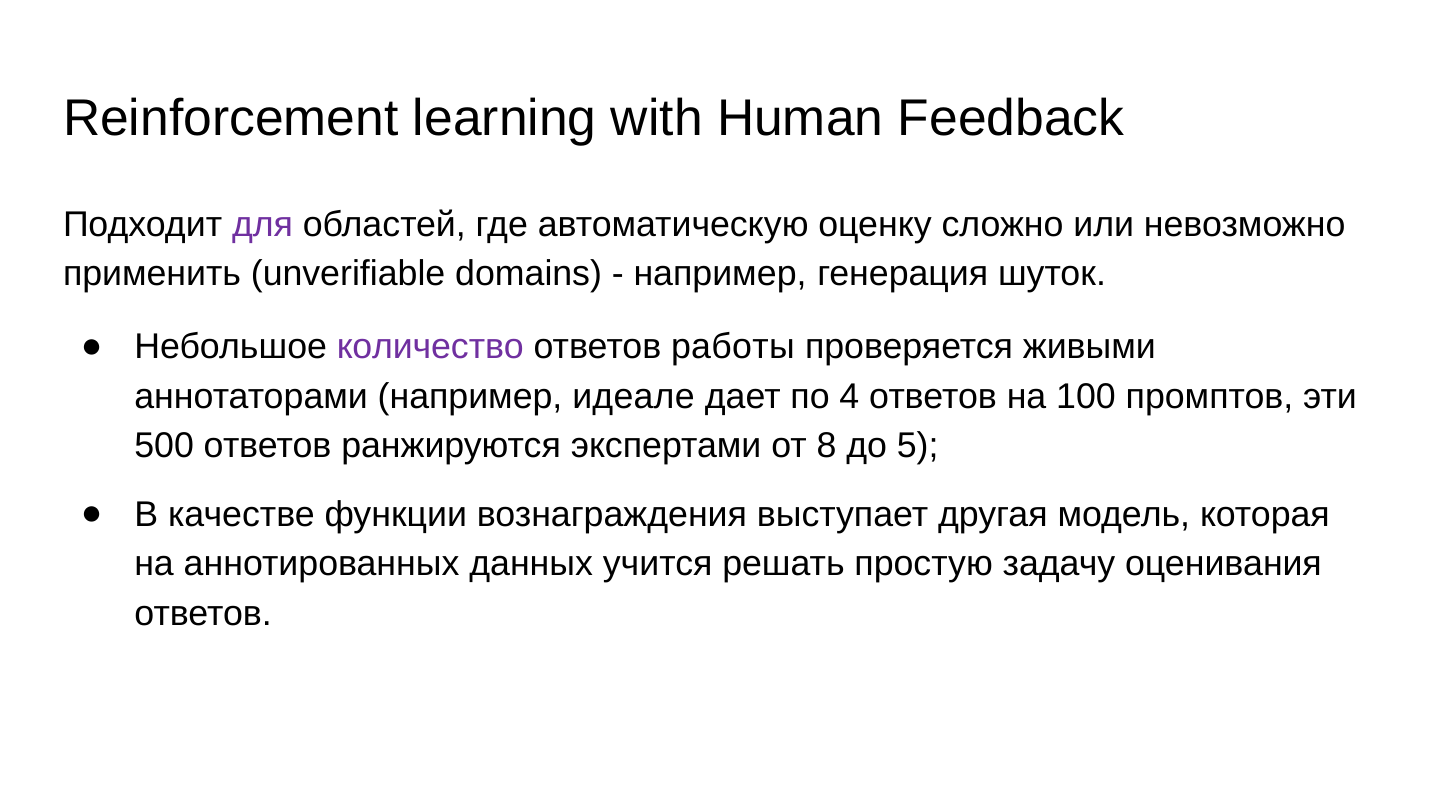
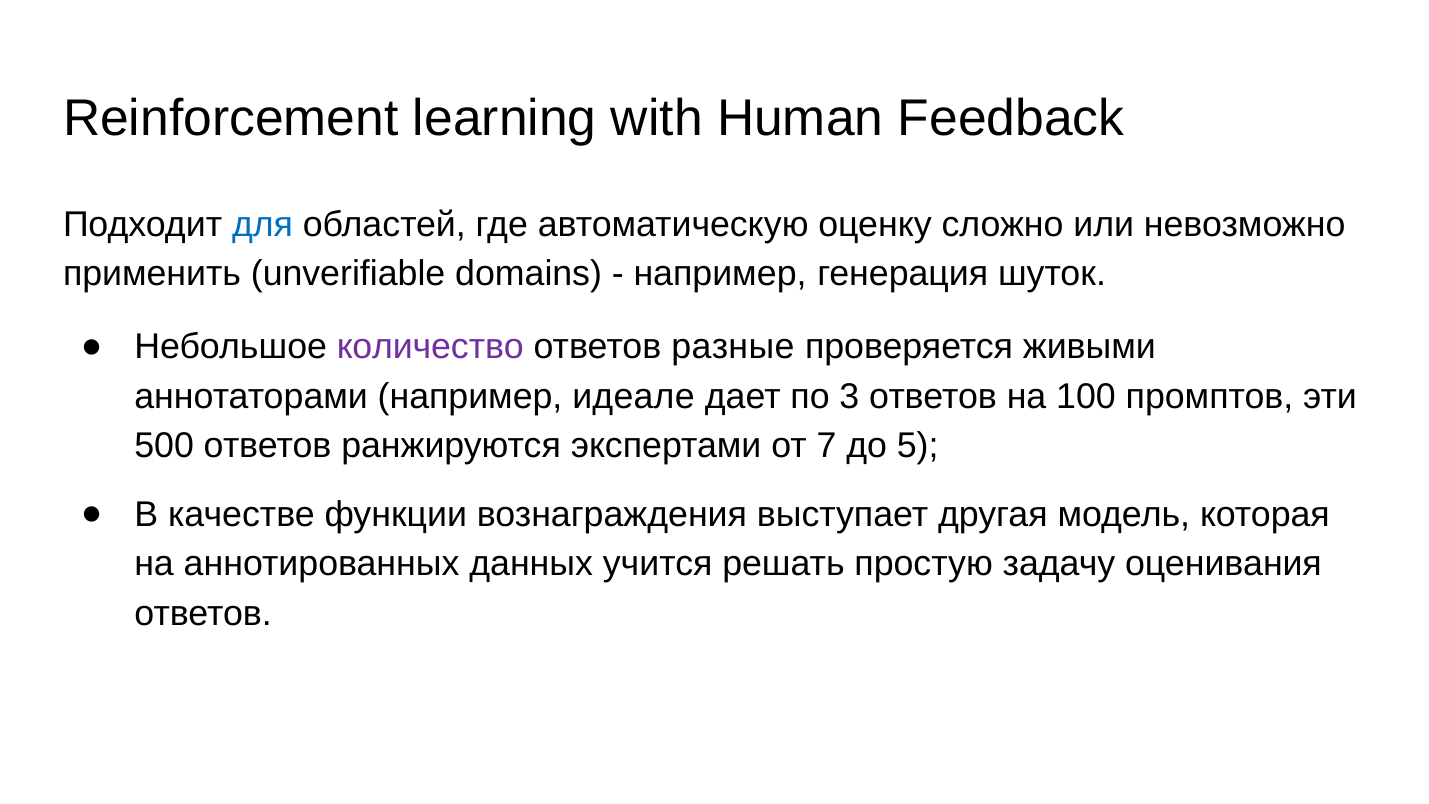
для colour: purple -> blue (263, 225)
работы: работы -> разные (733, 347)
4: 4 -> 3 (849, 396)
8: 8 -> 7 (827, 446)
